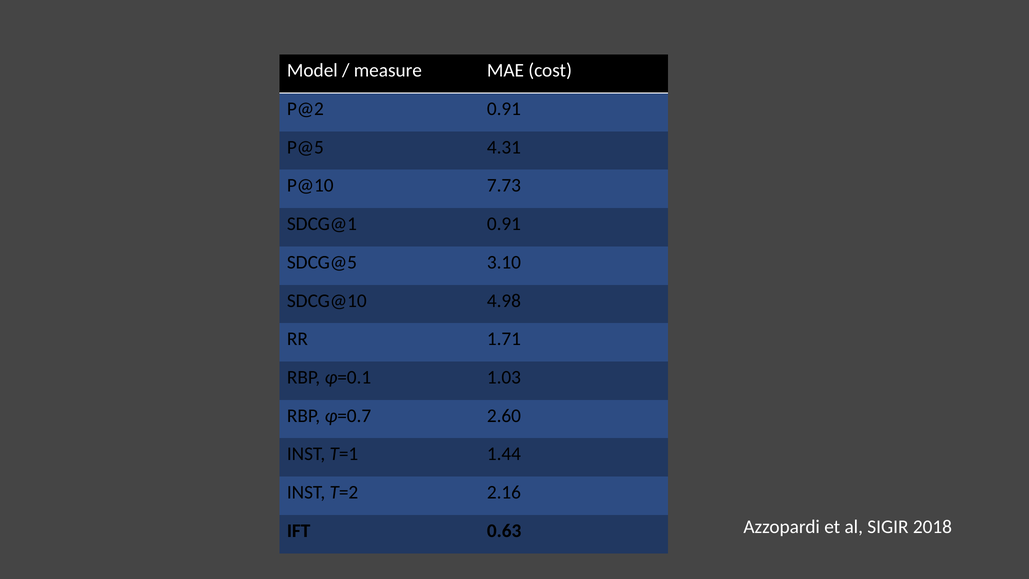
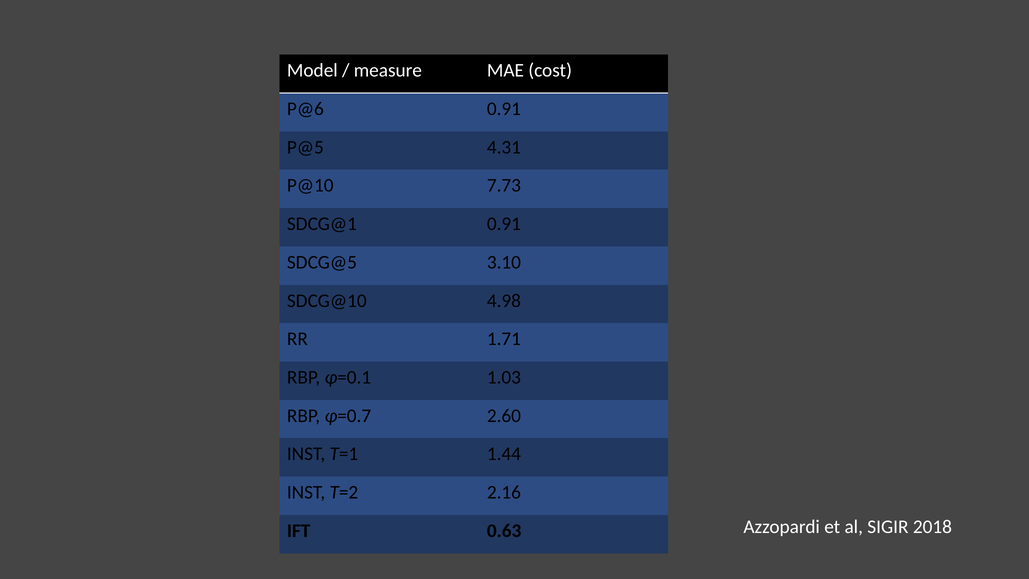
P@2: P@2 -> P@6 (305, 109)
